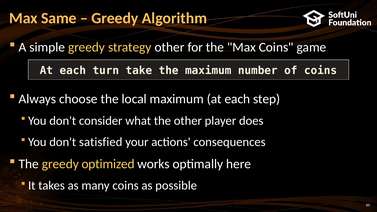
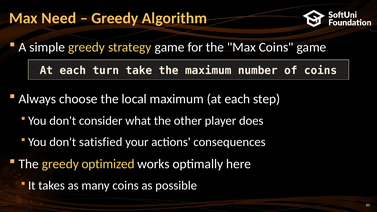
Same: Same -> Need (59, 18)
strategy other: other -> game (170, 47)
